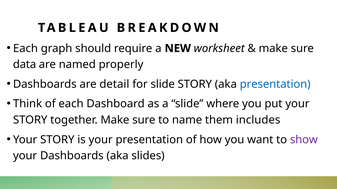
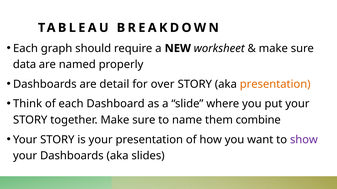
for slide: slide -> over (163, 84)
presentation colour: blue -> orange (275, 84)
includes: includes -> combine (258, 120)
